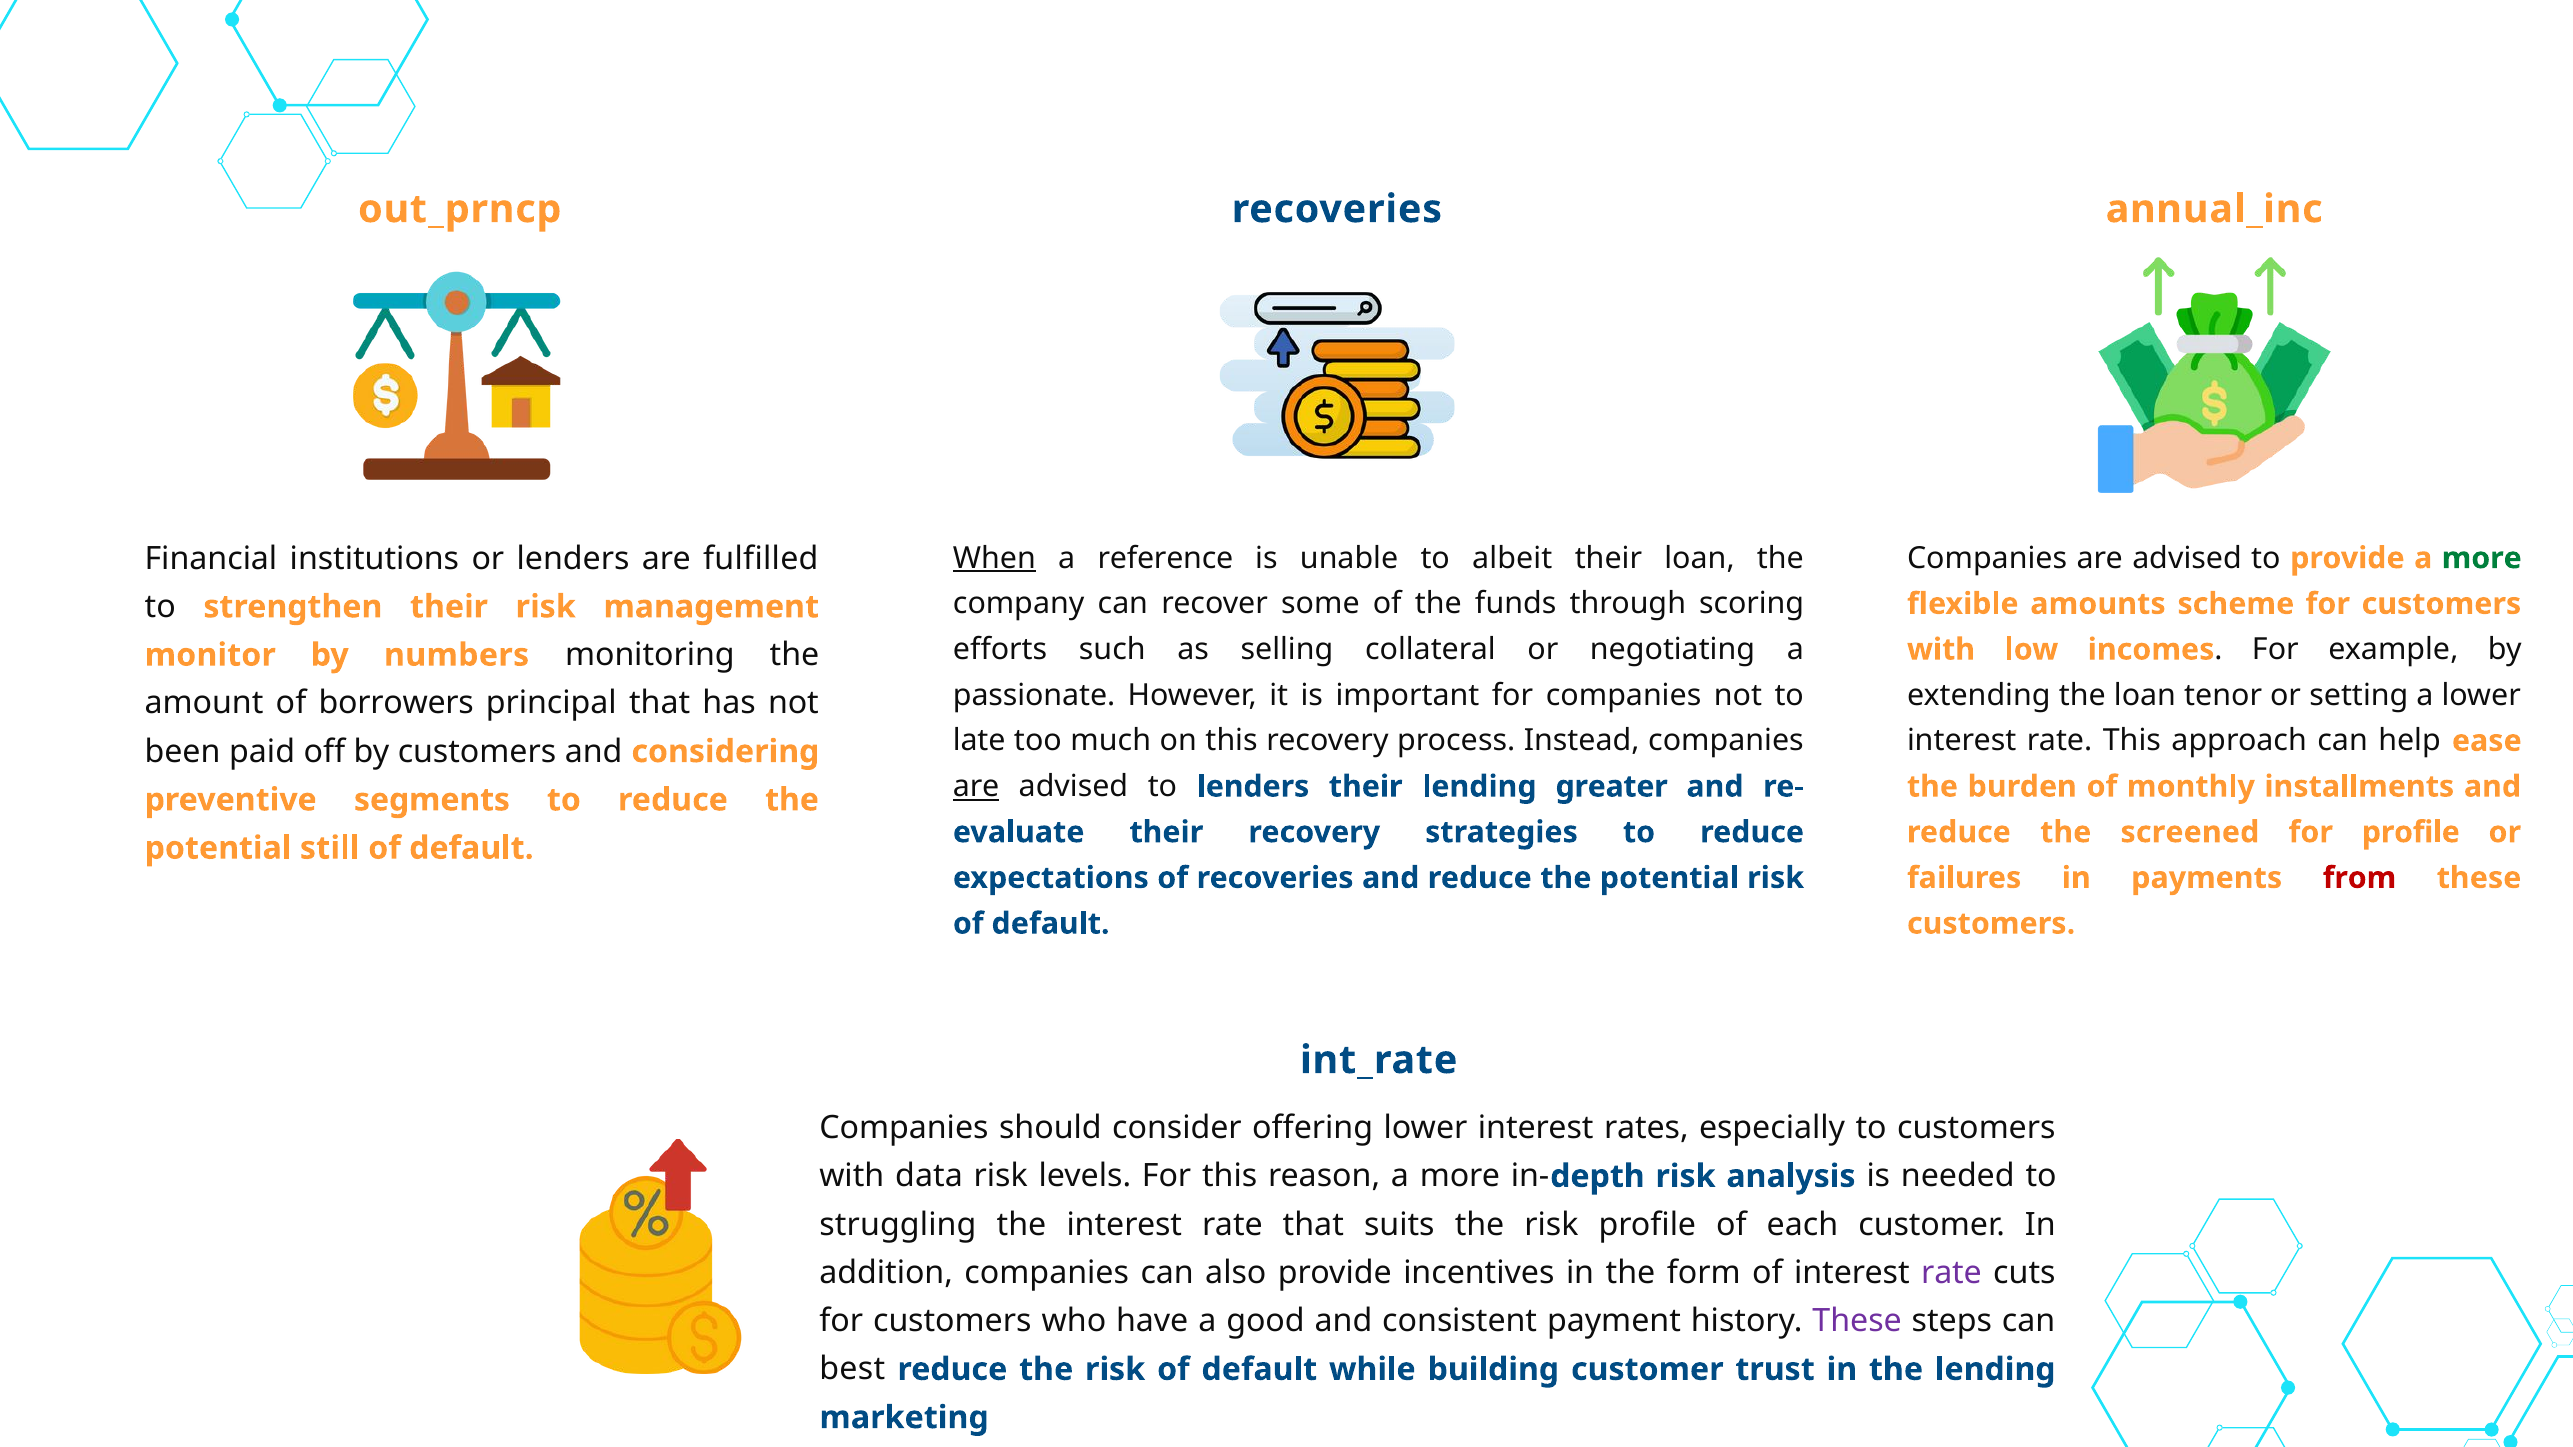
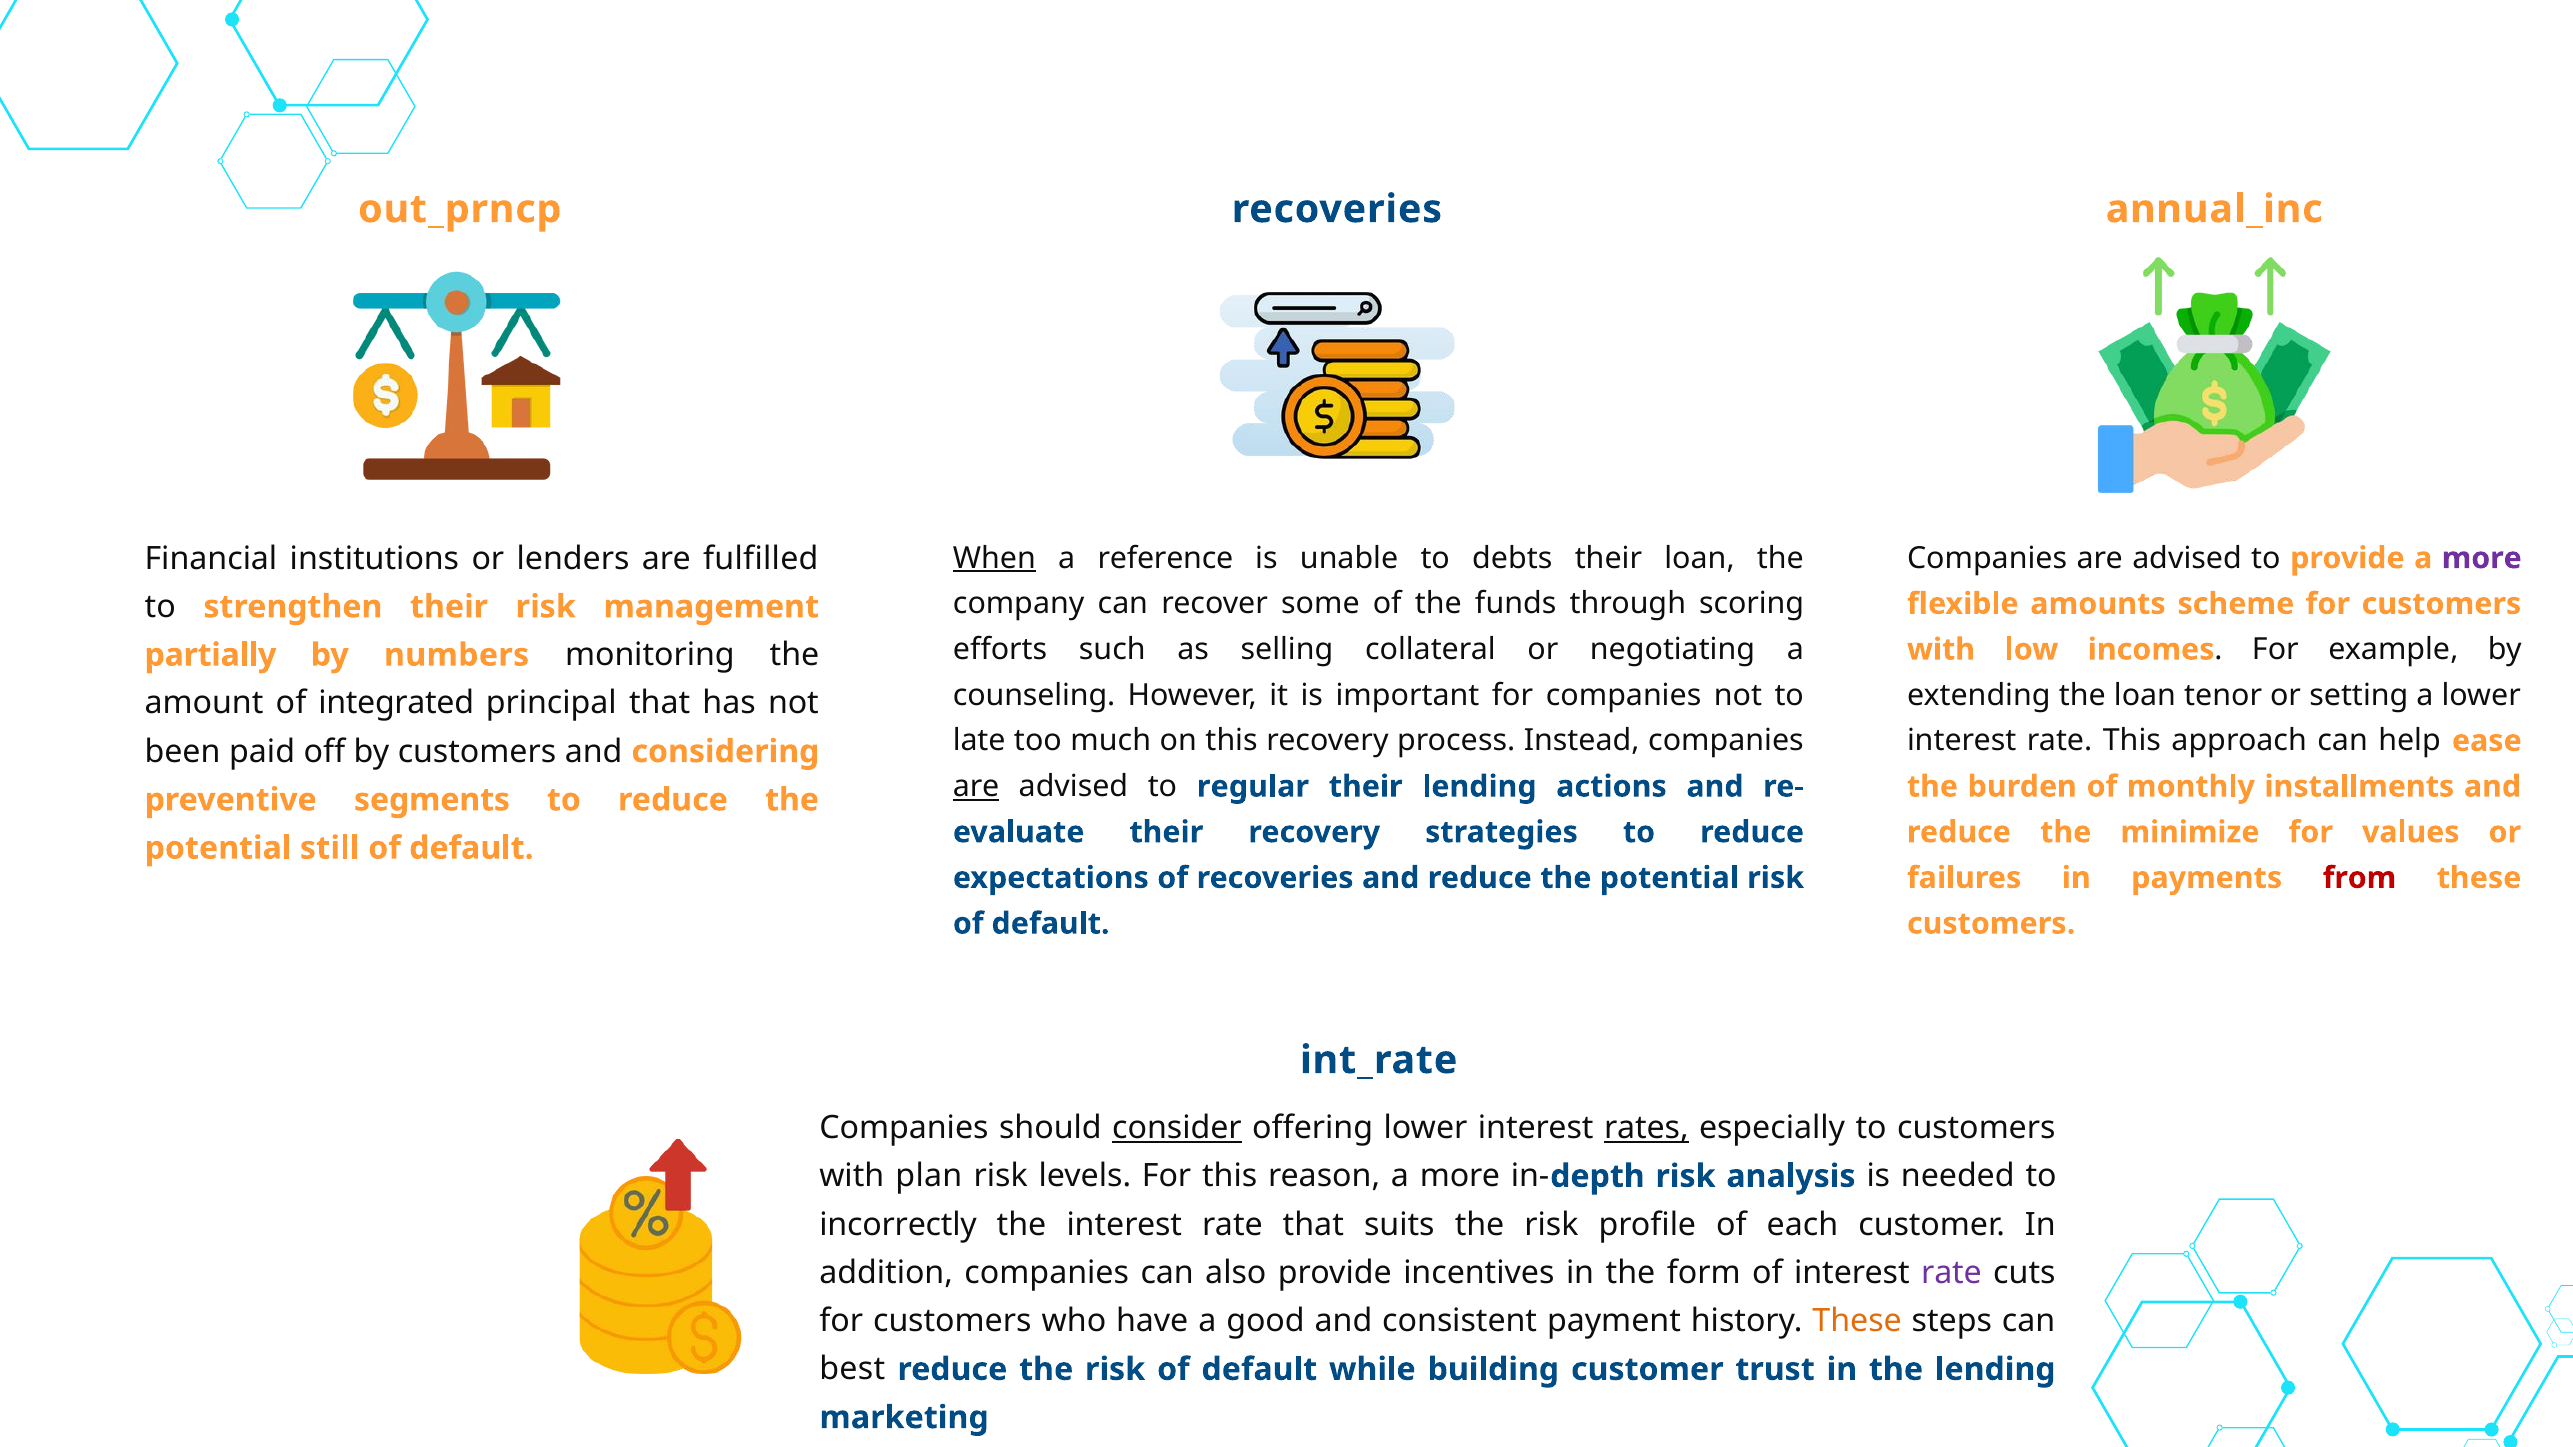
albeit: albeit -> debts (1512, 558)
more colour: green -> purple (2482, 558)
monitor: monitor -> partially (210, 655)
passionate: passionate -> counseling (1034, 695)
borrowers: borrowers -> integrated (396, 703)
to lenders: lenders -> regular (1253, 787)
greater: greater -> actions (1611, 787)
screened: screened -> minimize (2190, 832)
for profile: profile -> values (2411, 832)
consider underline: none -> present (1177, 1128)
rates underline: none -> present (1646, 1128)
data: data -> plan (929, 1177)
struggling: struggling -> incorrectly (898, 1225)
These colour: purple -> orange (1857, 1321)
